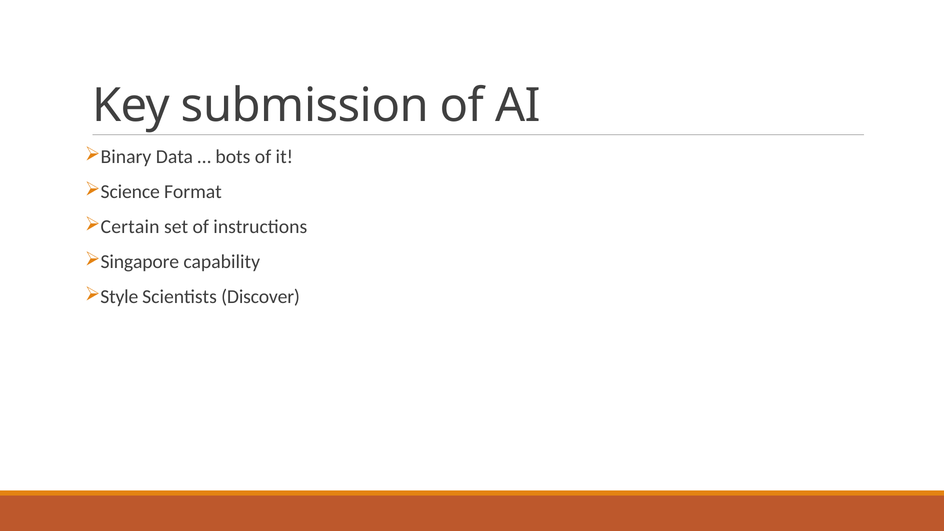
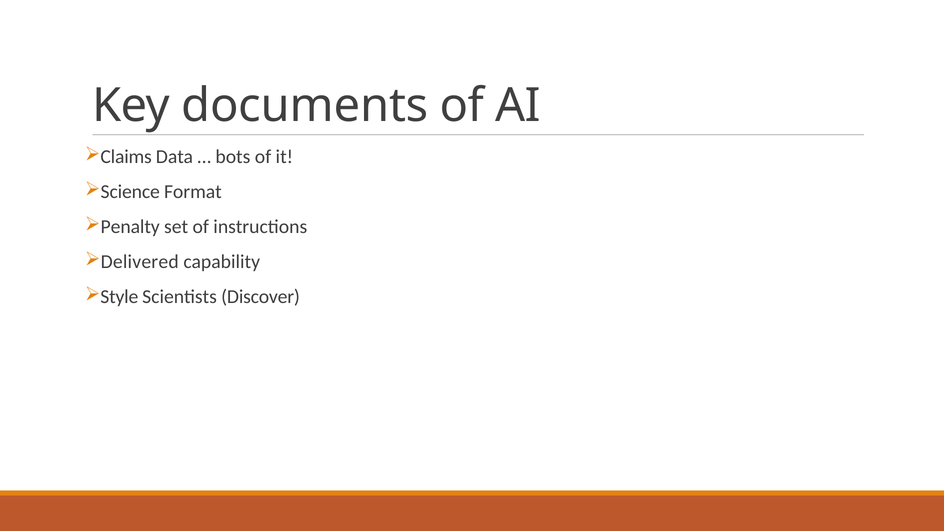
submission: submission -> documents (305, 106)
Binary: Binary -> Claims (126, 157)
Certain: Certain -> Penalty (130, 227)
Singapore: Singapore -> Delivered (140, 262)
